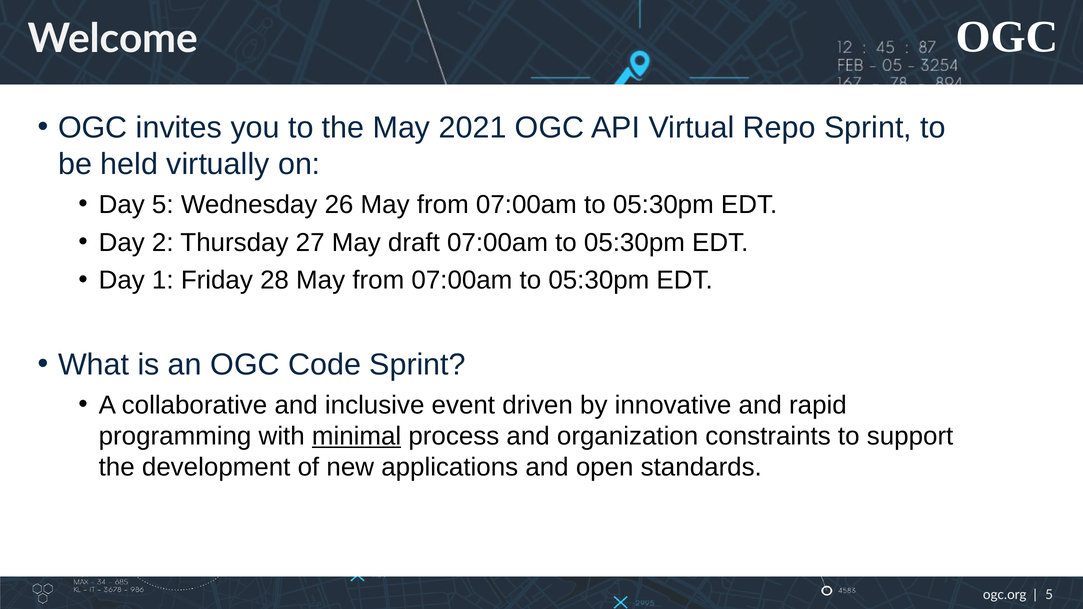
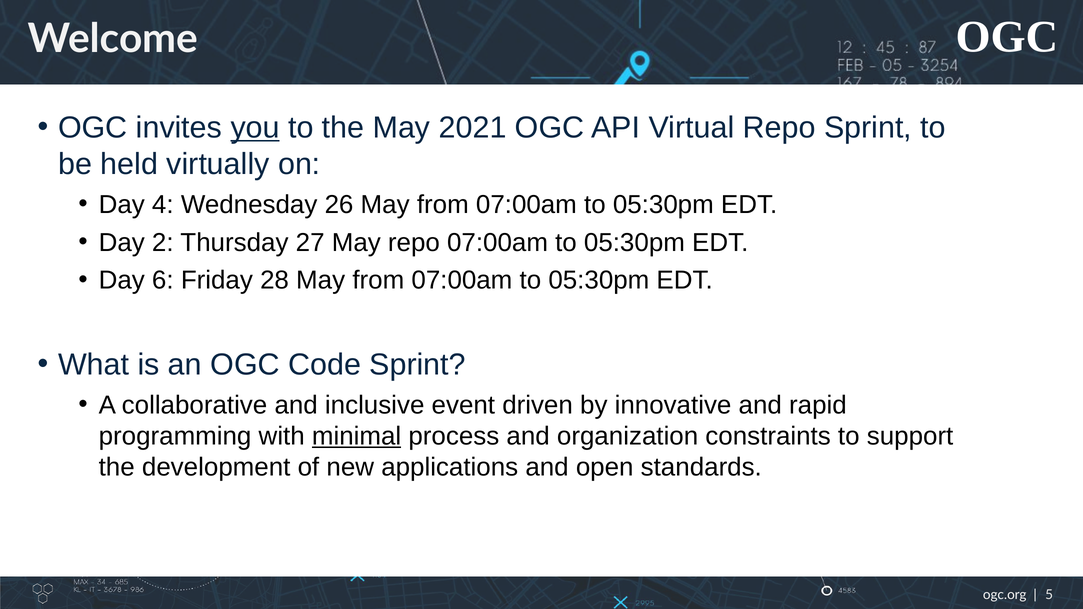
you underline: none -> present (255, 128)
Day 5: 5 -> 4 (163, 205)
May draft: draft -> repo (414, 243)
1: 1 -> 6 (163, 280)
